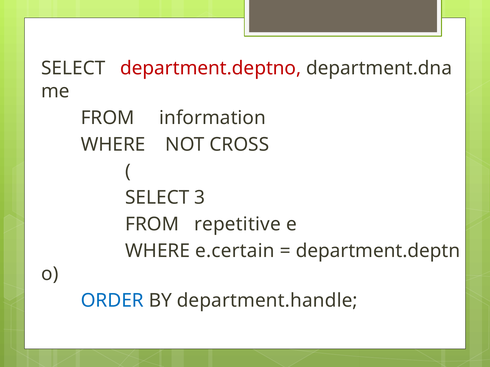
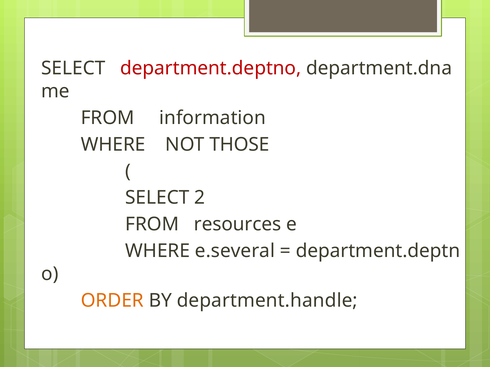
CROSS: CROSS -> THOSE (239, 145)
3: 3 -> 2 (200, 198)
repetitive: repetitive -> resources (238, 225)
e.certain: e.certain -> e.several (235, 251)
ORDER colour: blue -> orange (112, 301)
